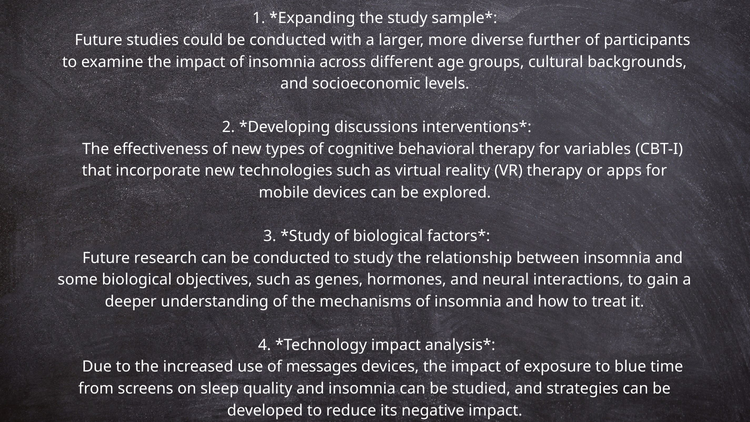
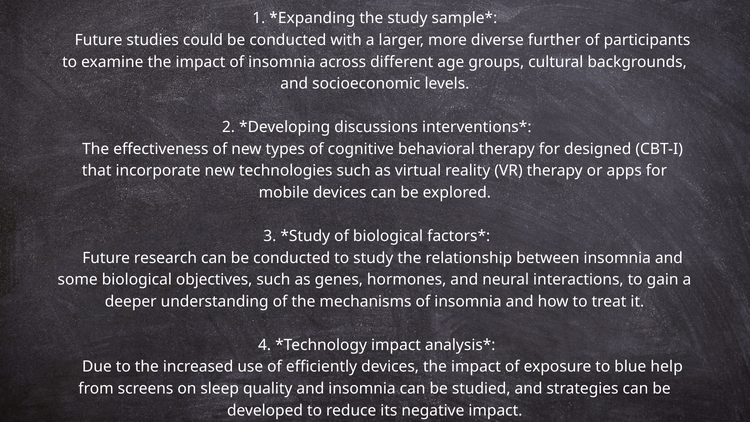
variables: variables -> designed (598, 149)
messages: messages -> efficiently (322, 367)
time: time -> help (667, 367)
